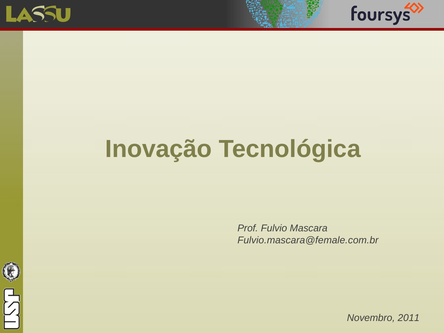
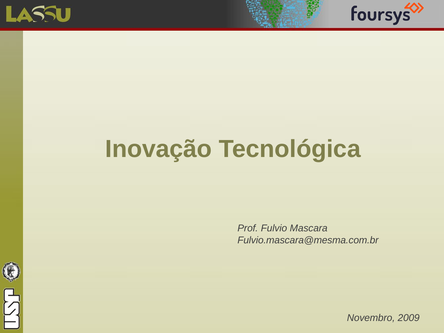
Fulvio.mascara@female.com.br: Fulvio.mascara@female.com.br -> Fulvio.mascara@mesma.com.br (308, 240)
2011: 2011 -> 2009 (409, 318)
